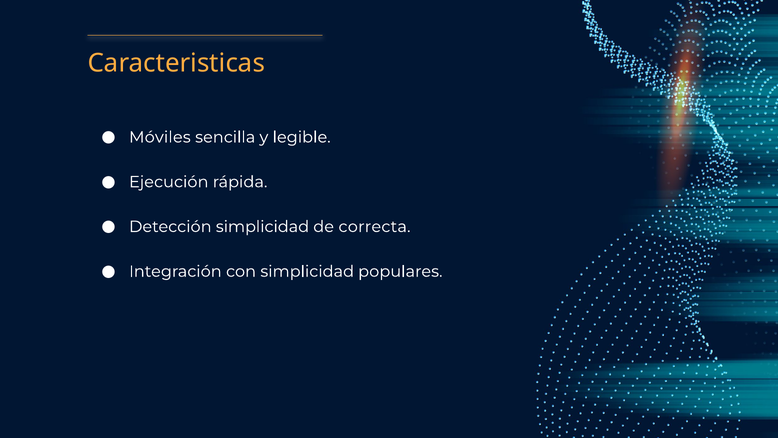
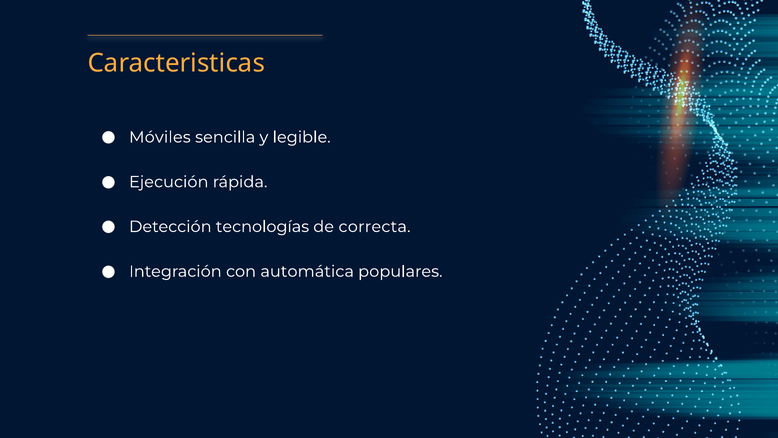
Detección simplicidad: simplicidad -> tecnologías (262, 226)
con simplicidad: simplicidad -> automática (307, 271)
